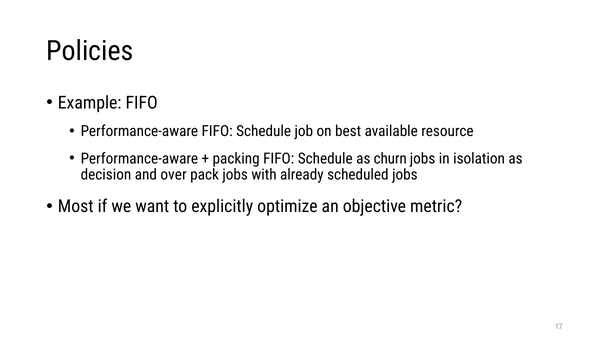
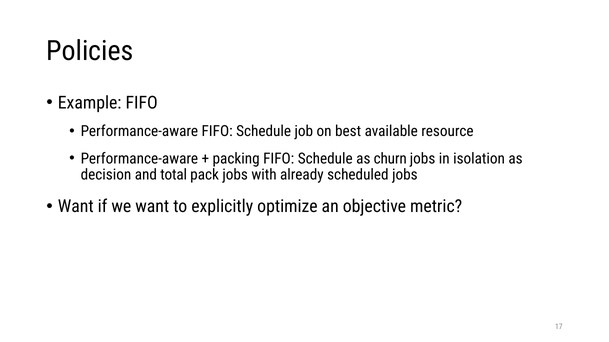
over: over -> total (174, 175)
Most: Most -> Want (76, 207)
